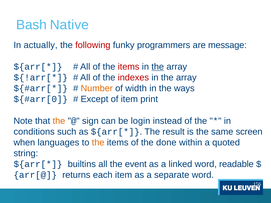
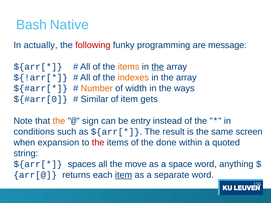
programmers: programmers -> programming (164, 45)
items colour: red -> orange (129, 67)
indexes colour: red -> orange (133, 78)
Except: Except -> Similar (94, 99)
print: print -> gets (149, 99)
login: login -> entry (141, 121)
languages: languages -> expansion (58, 143)
the colour: orange -> red (98, 143)
builtins: builtins -> spaces (82, 164)
event: event -> move (136, 164)
linked: linked -> space (180, 164)
readable: readable -> anything (236, 164)
item underline: none -> present (124, 175)
